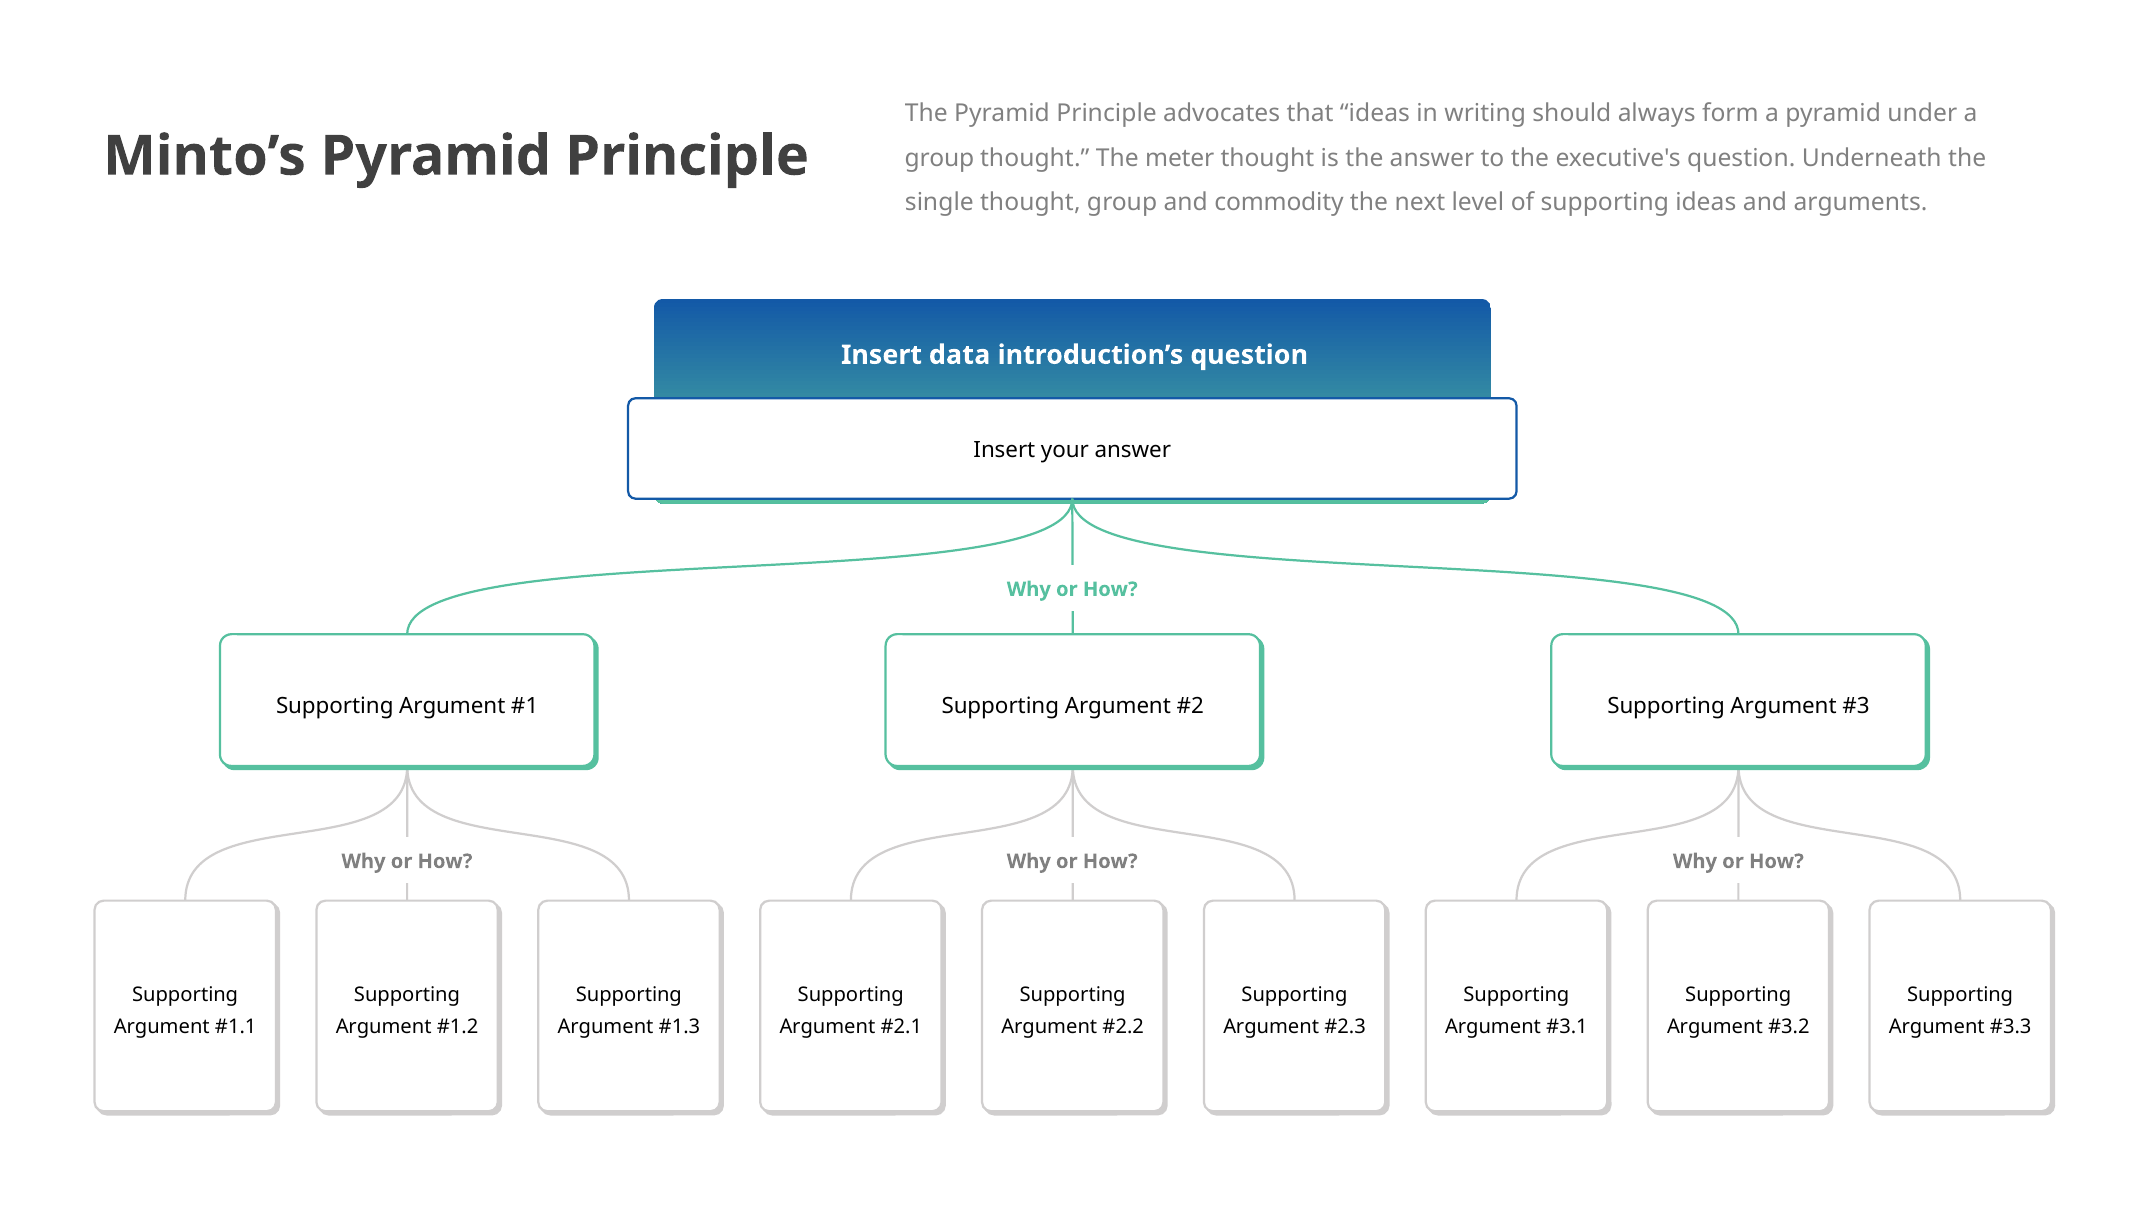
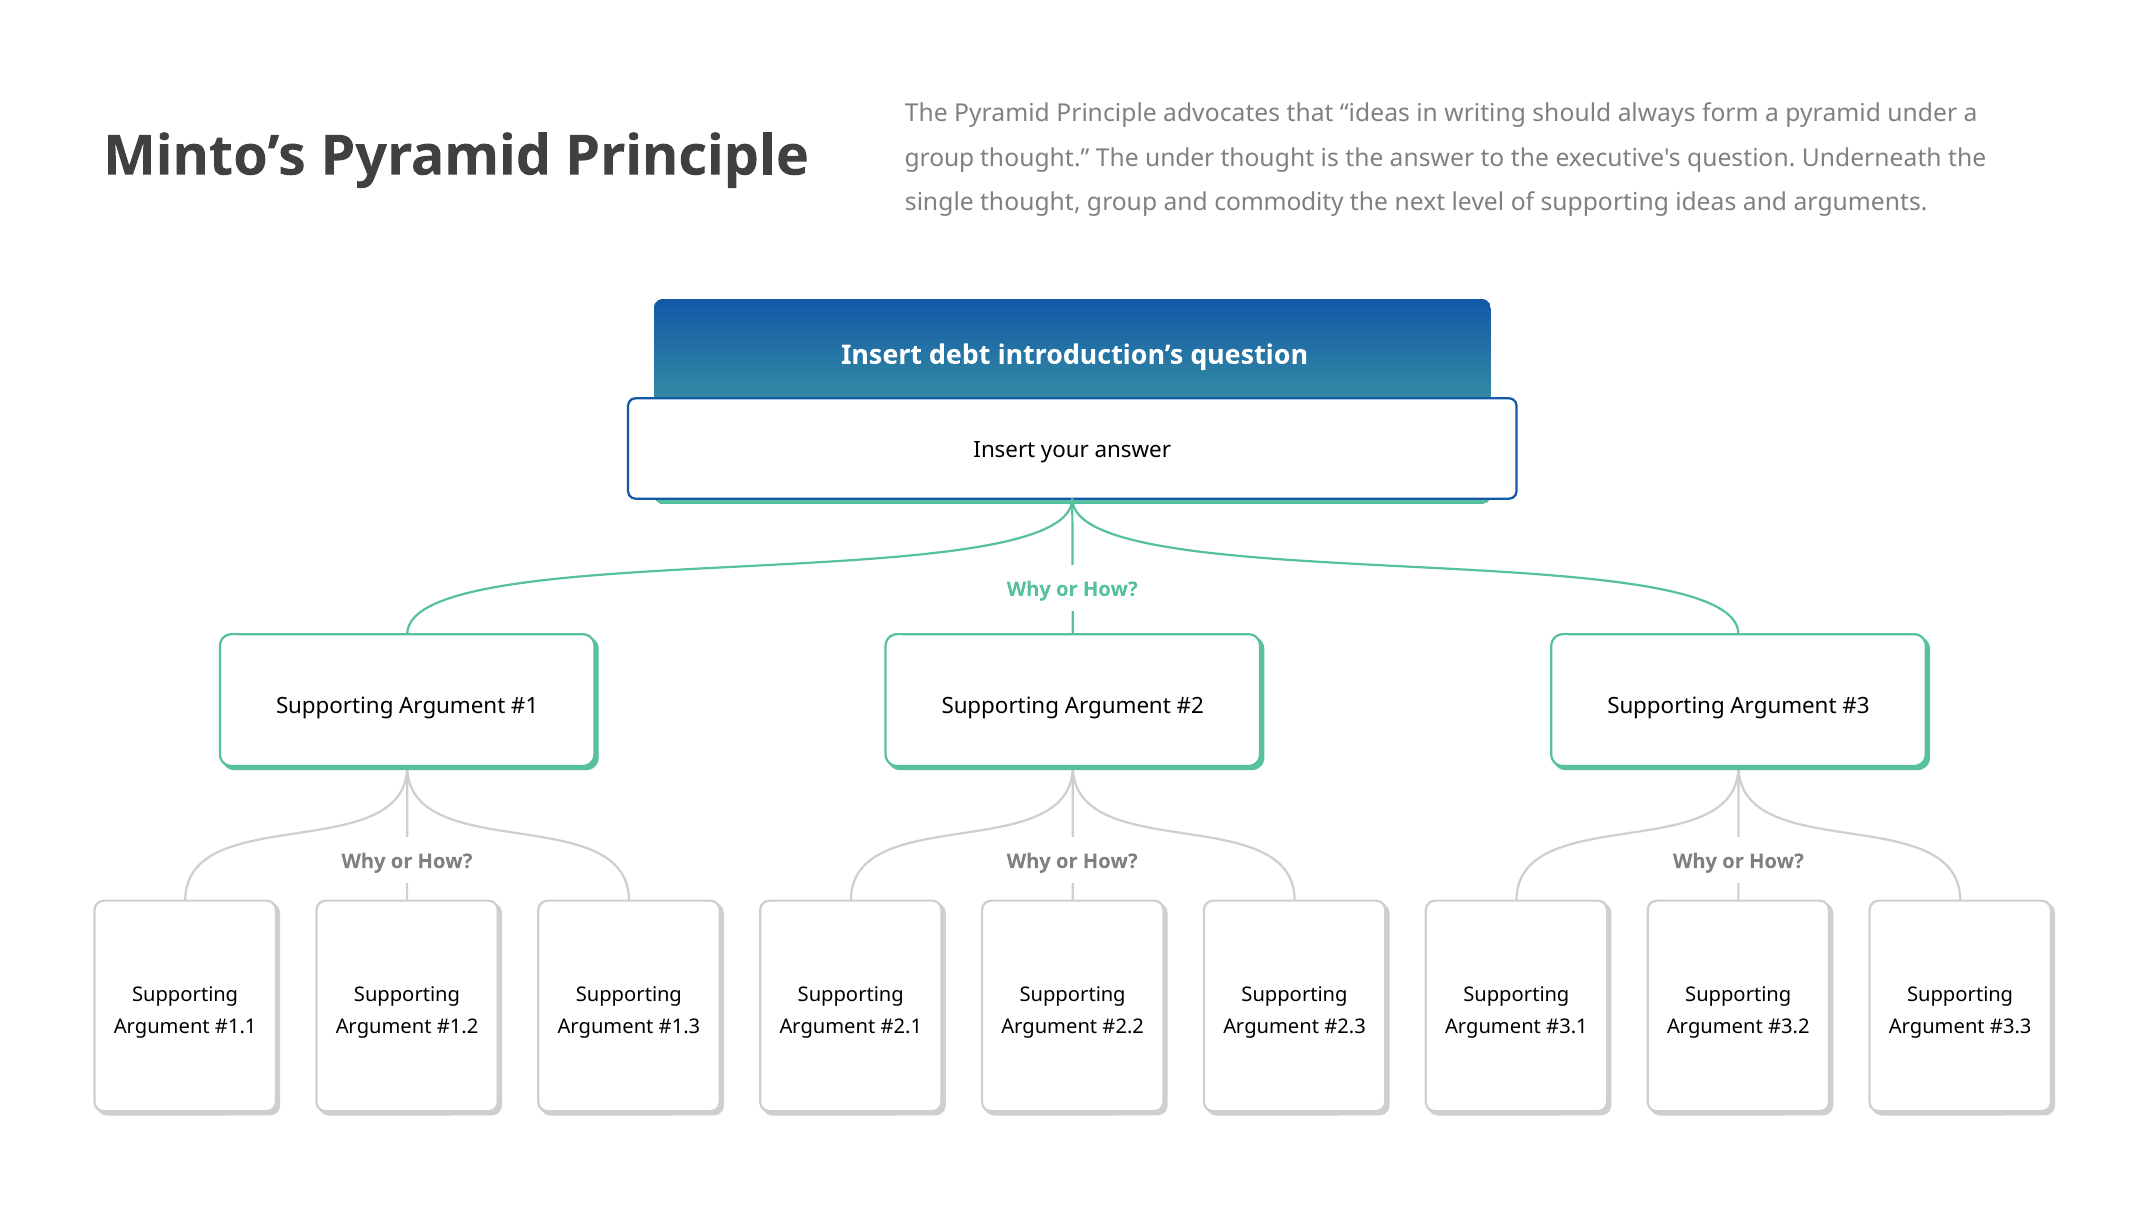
The meter: meter -> under (1180, 158)
data: data -> debt (960, 355)
